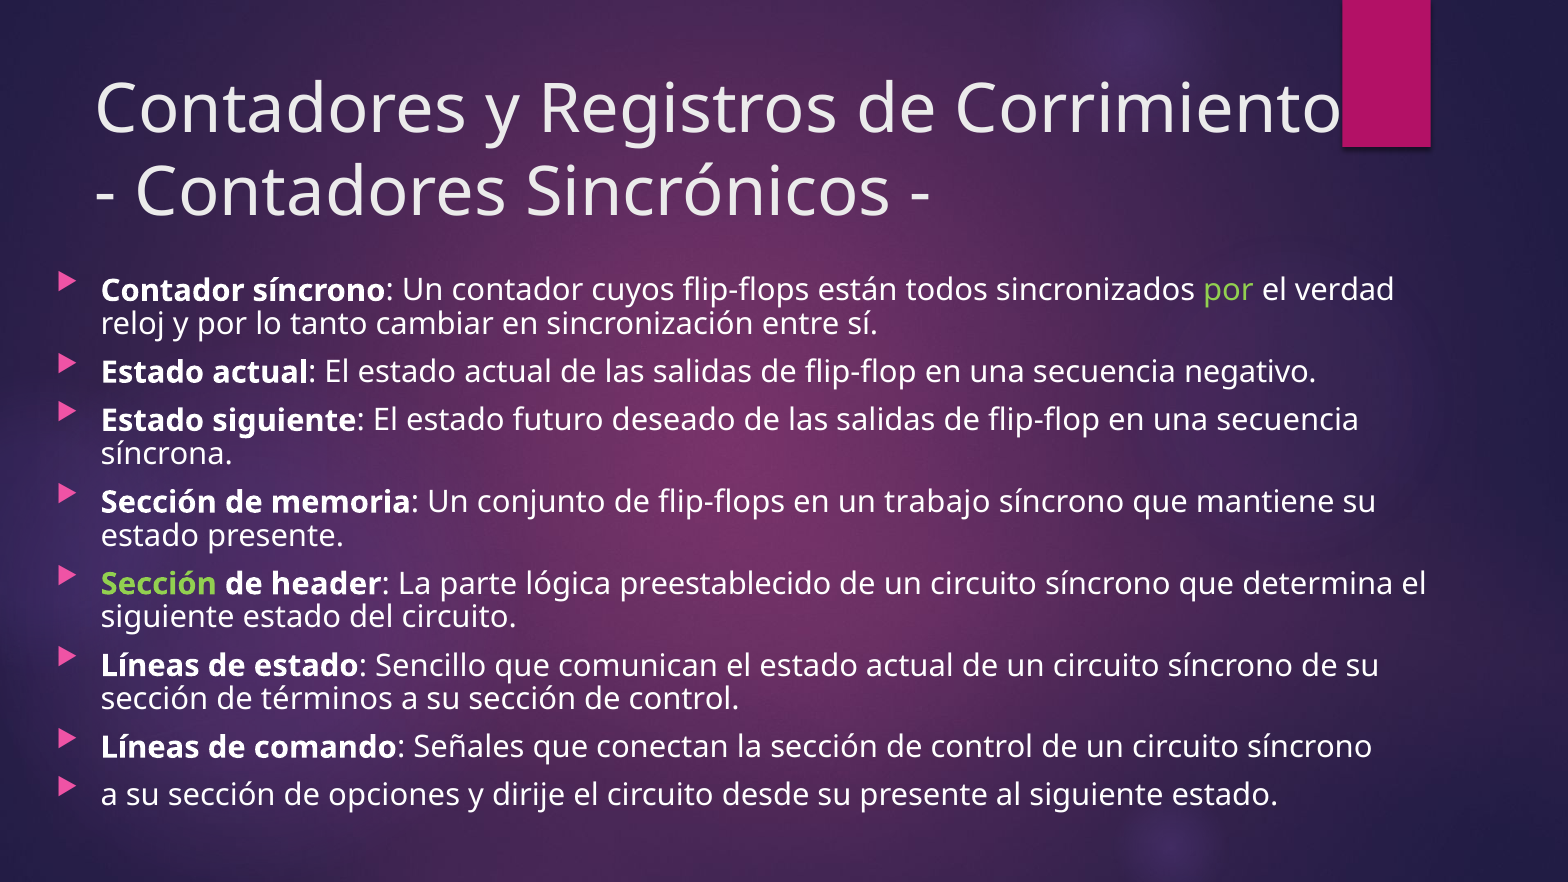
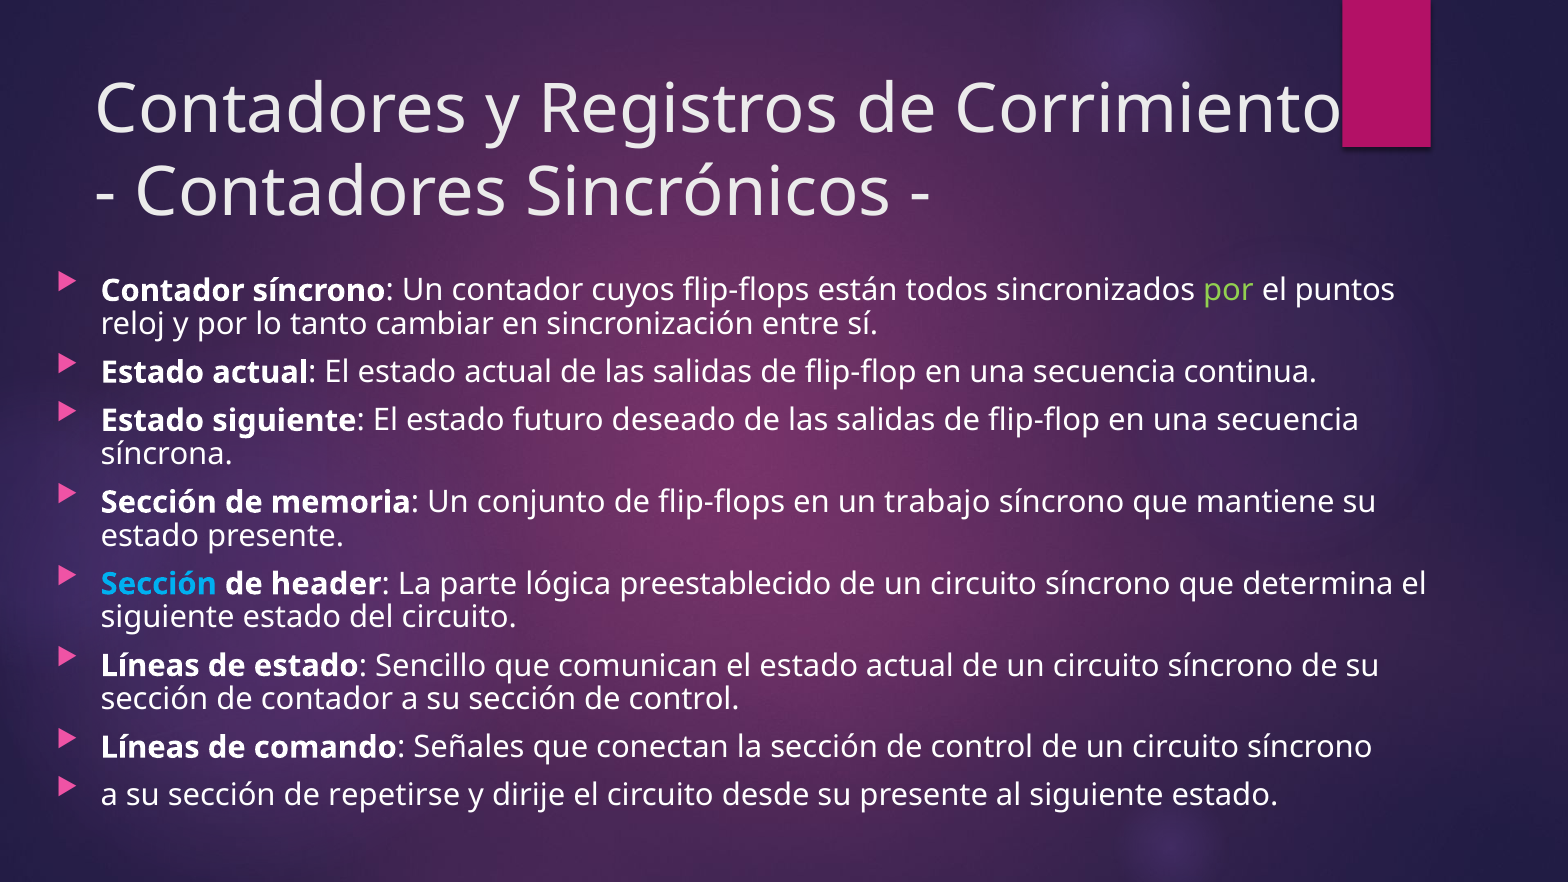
verdad: verdad -> puntos (1345, 291)
negativo: negativo -> continua (1250, 372)
Sección colour: light green -> light blue (159, 584)
de términos: términos -> contador (327, 699)
opciones: opciones -> repetirse (394, 796)
